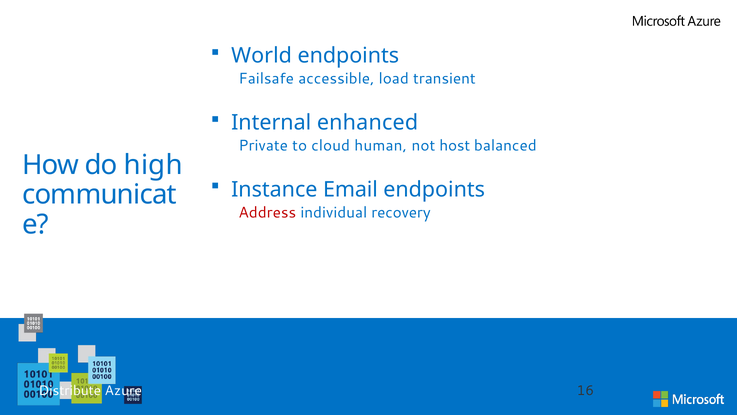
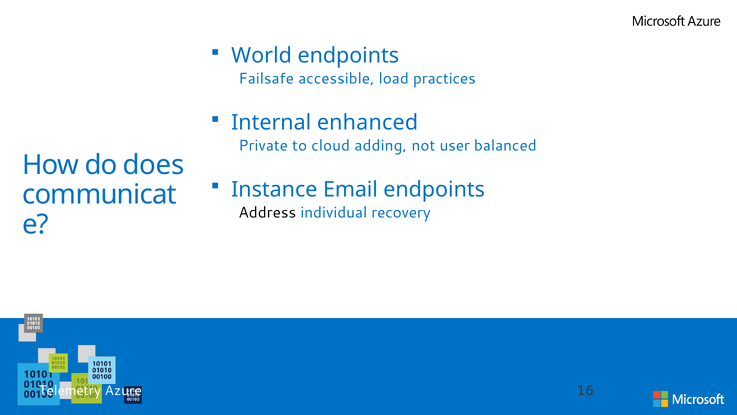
transient: transient -> practices (444, 79)
human: human -> adding (381, 145)
host: host -> user (455, 145)
high: high -> does (154, 165)
Address colour: red -> black (267, 212)
Distribute: Distribute -> Telemetry (70, 390)
